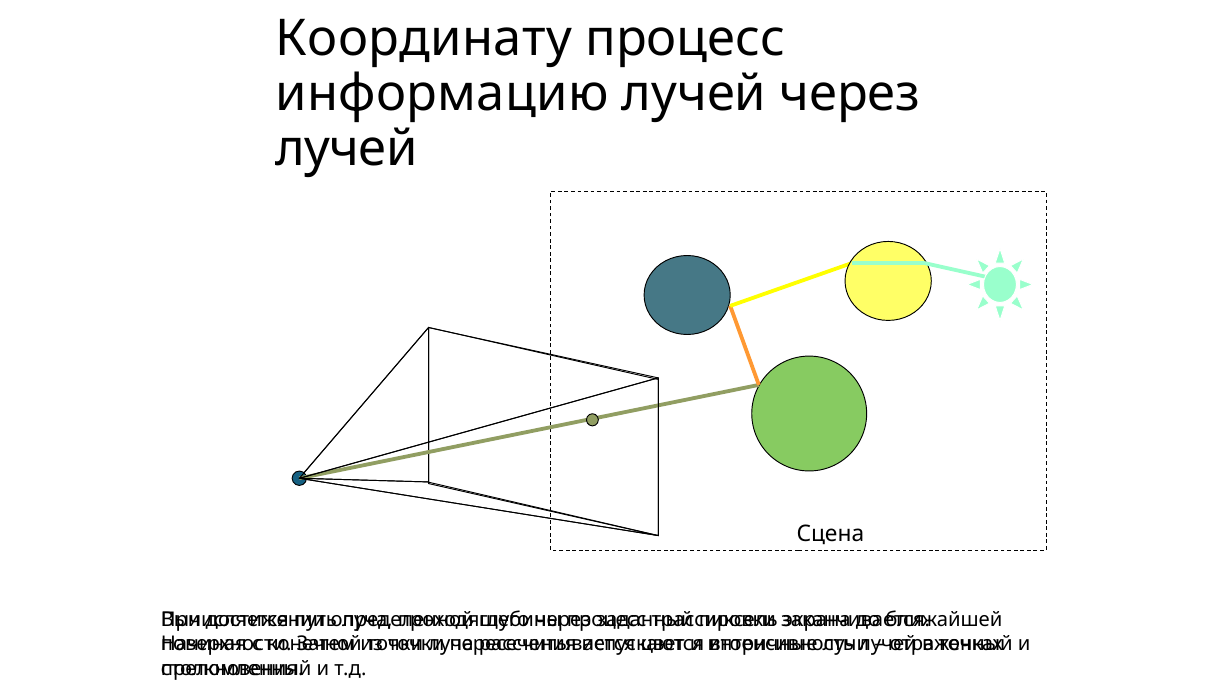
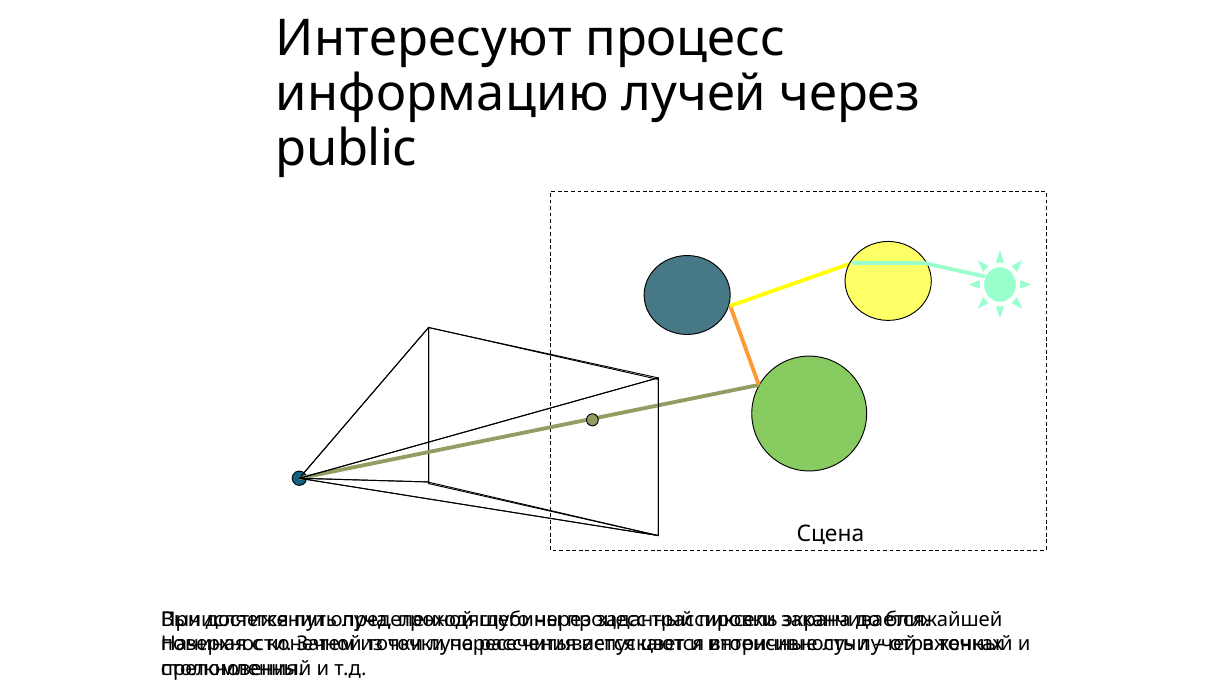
Координату: Координату -> Интересуют (424, 39)
лучей: лучей -> public (346, 149)
